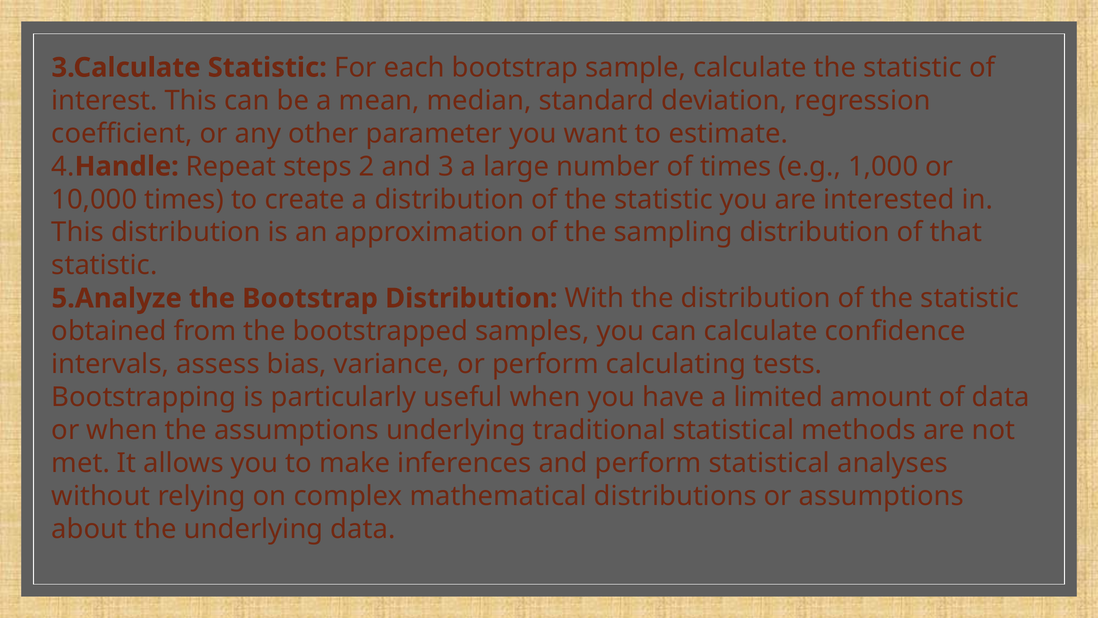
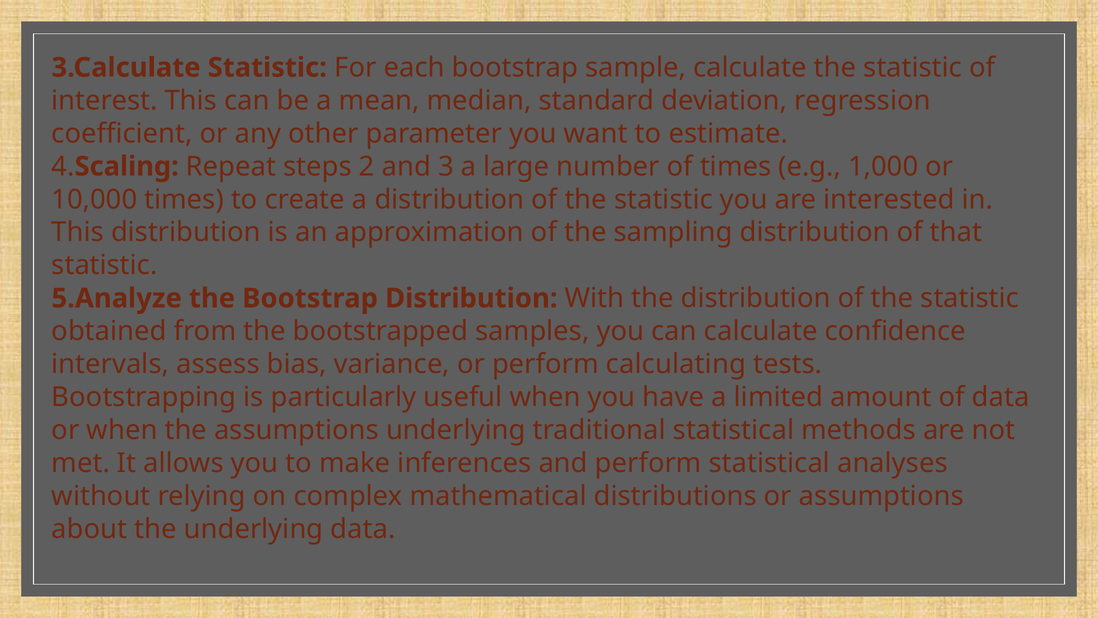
Handle: Handle -> Scaling (127, 166)
